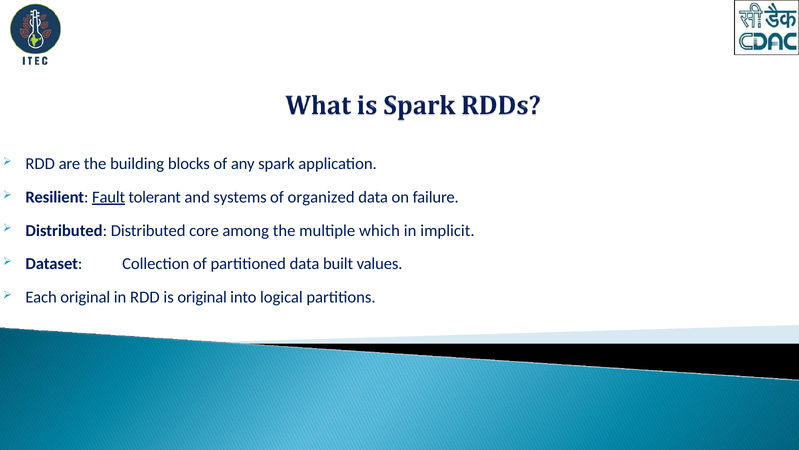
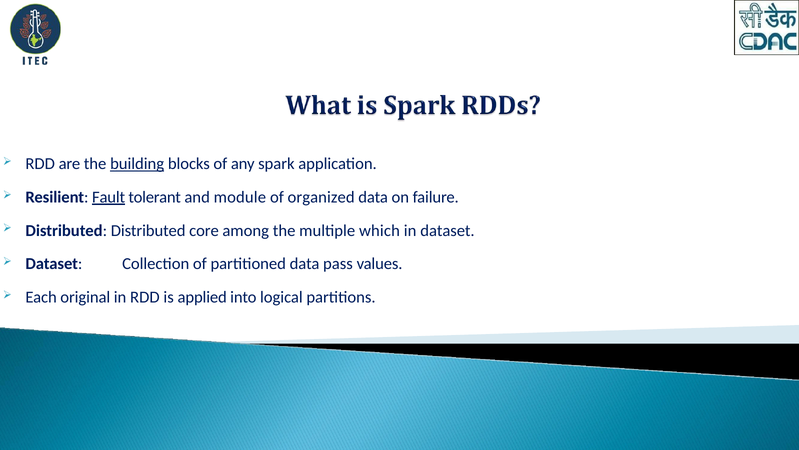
building underline: none -> present (137, 164)
systems: systems -> module (240, 197)
in implicit: implicit -> dataset (448, 230)
built: built -> pass (338, 263)
is original: original -> applied (202, 297)
